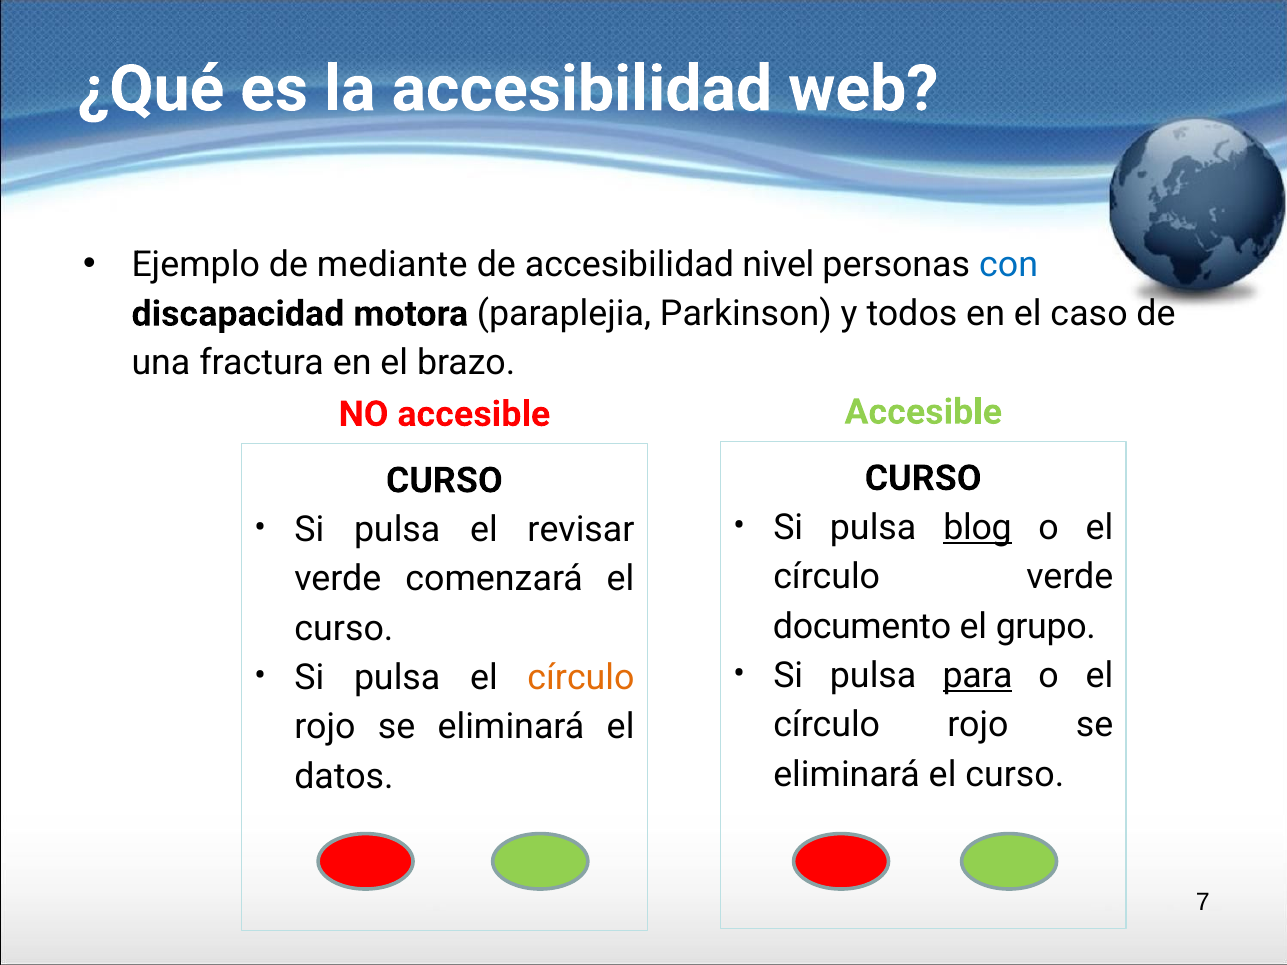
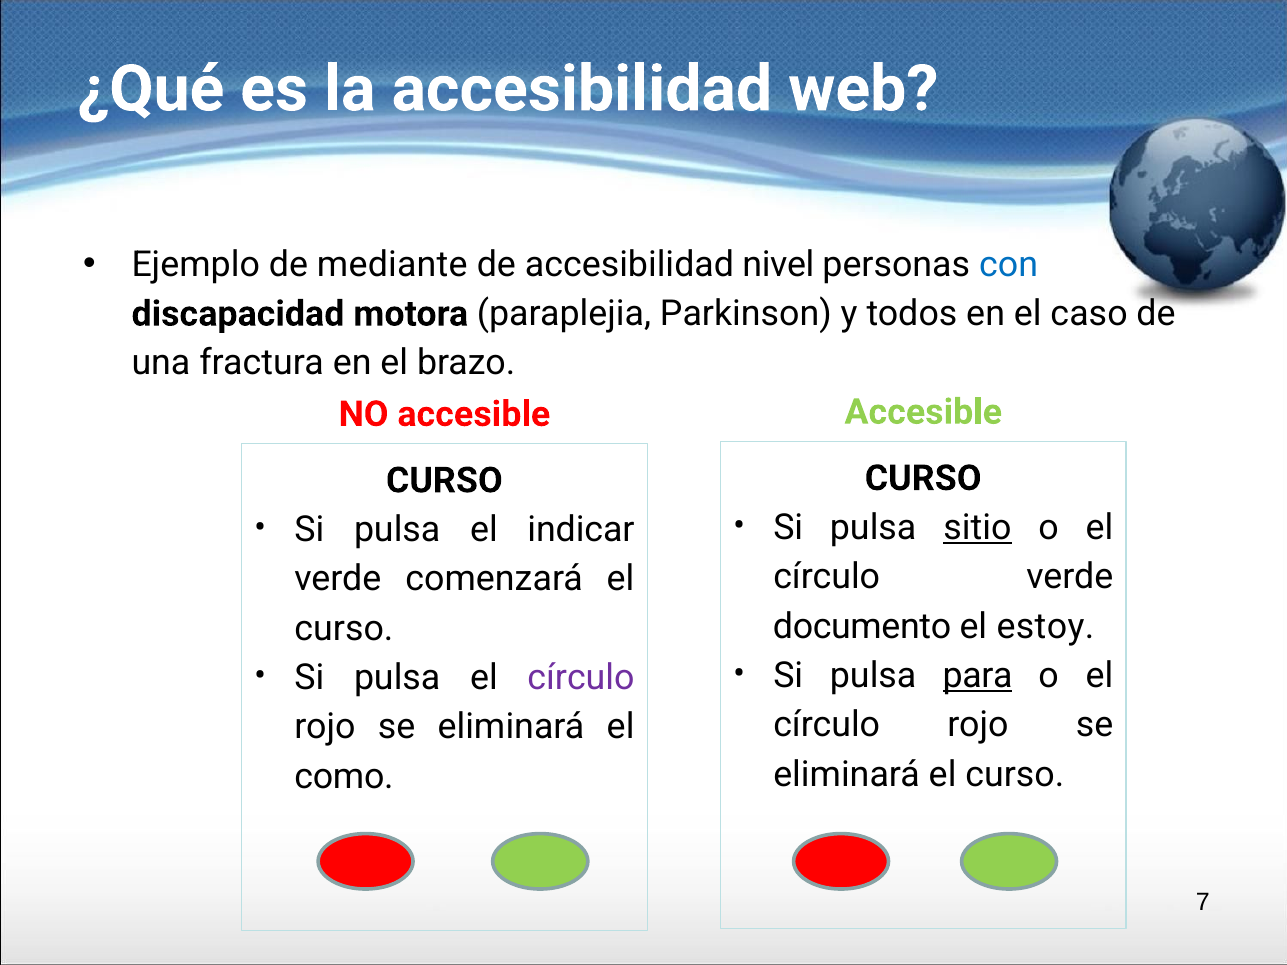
blog: blog -> sitio (977, 528)
revisar: revisar -> indicar (581, 530)
grupo: grupo -> estoy (1045, 626)
círculo colour: orange -> purple (581, 678)
datos: datos -> como (344, 777)
